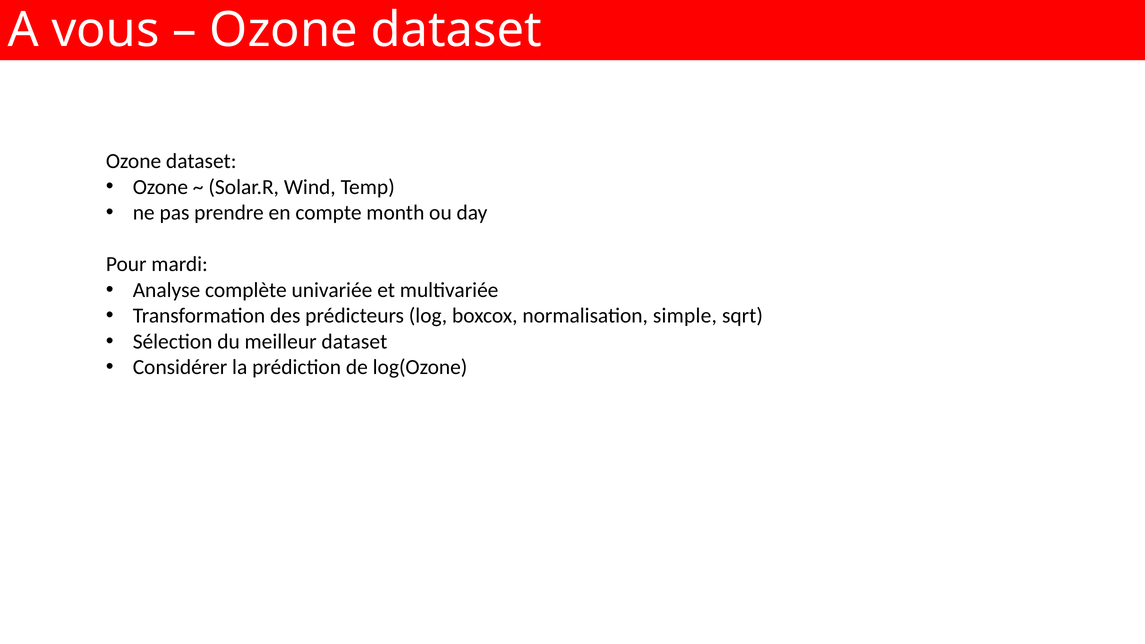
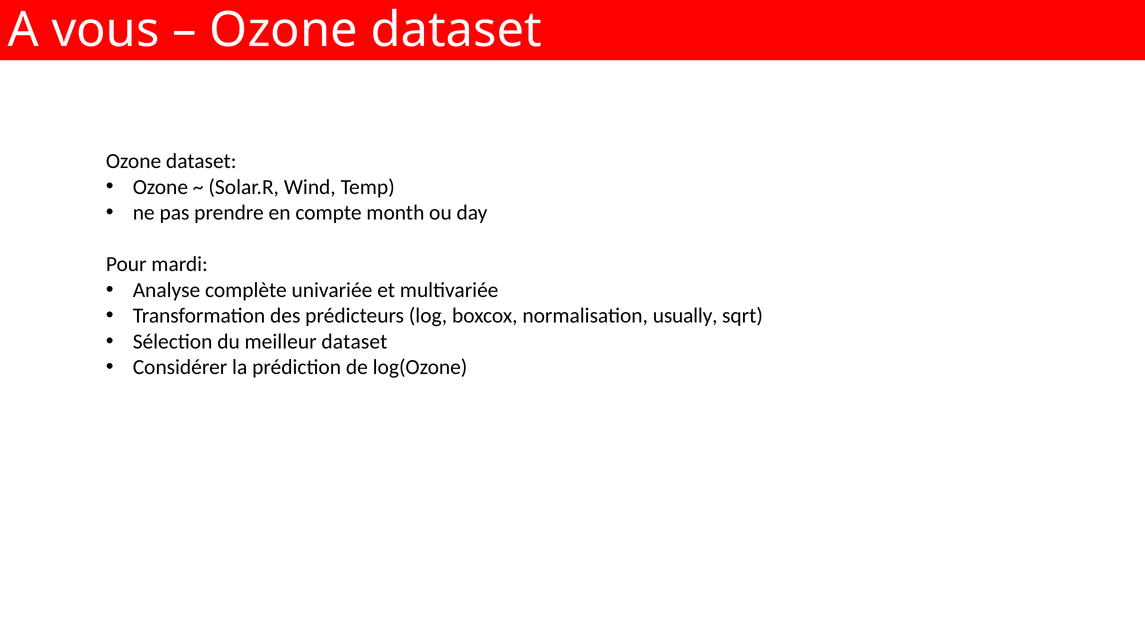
simple: simple -> usually (685, 316)
